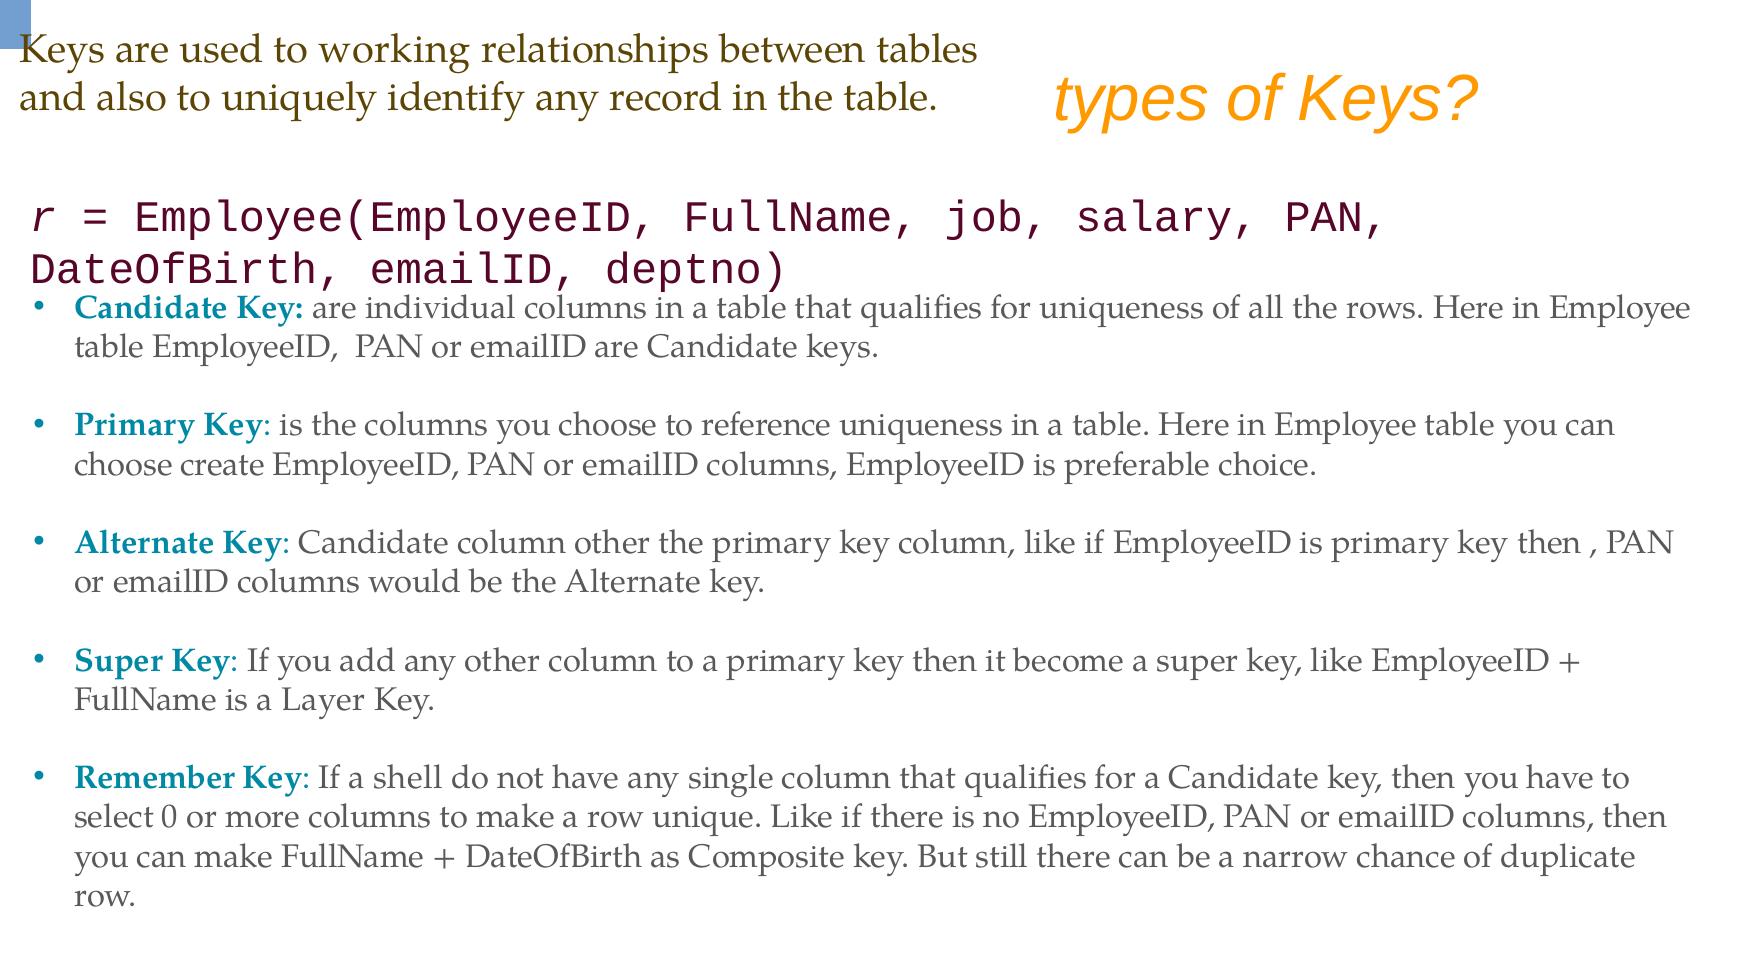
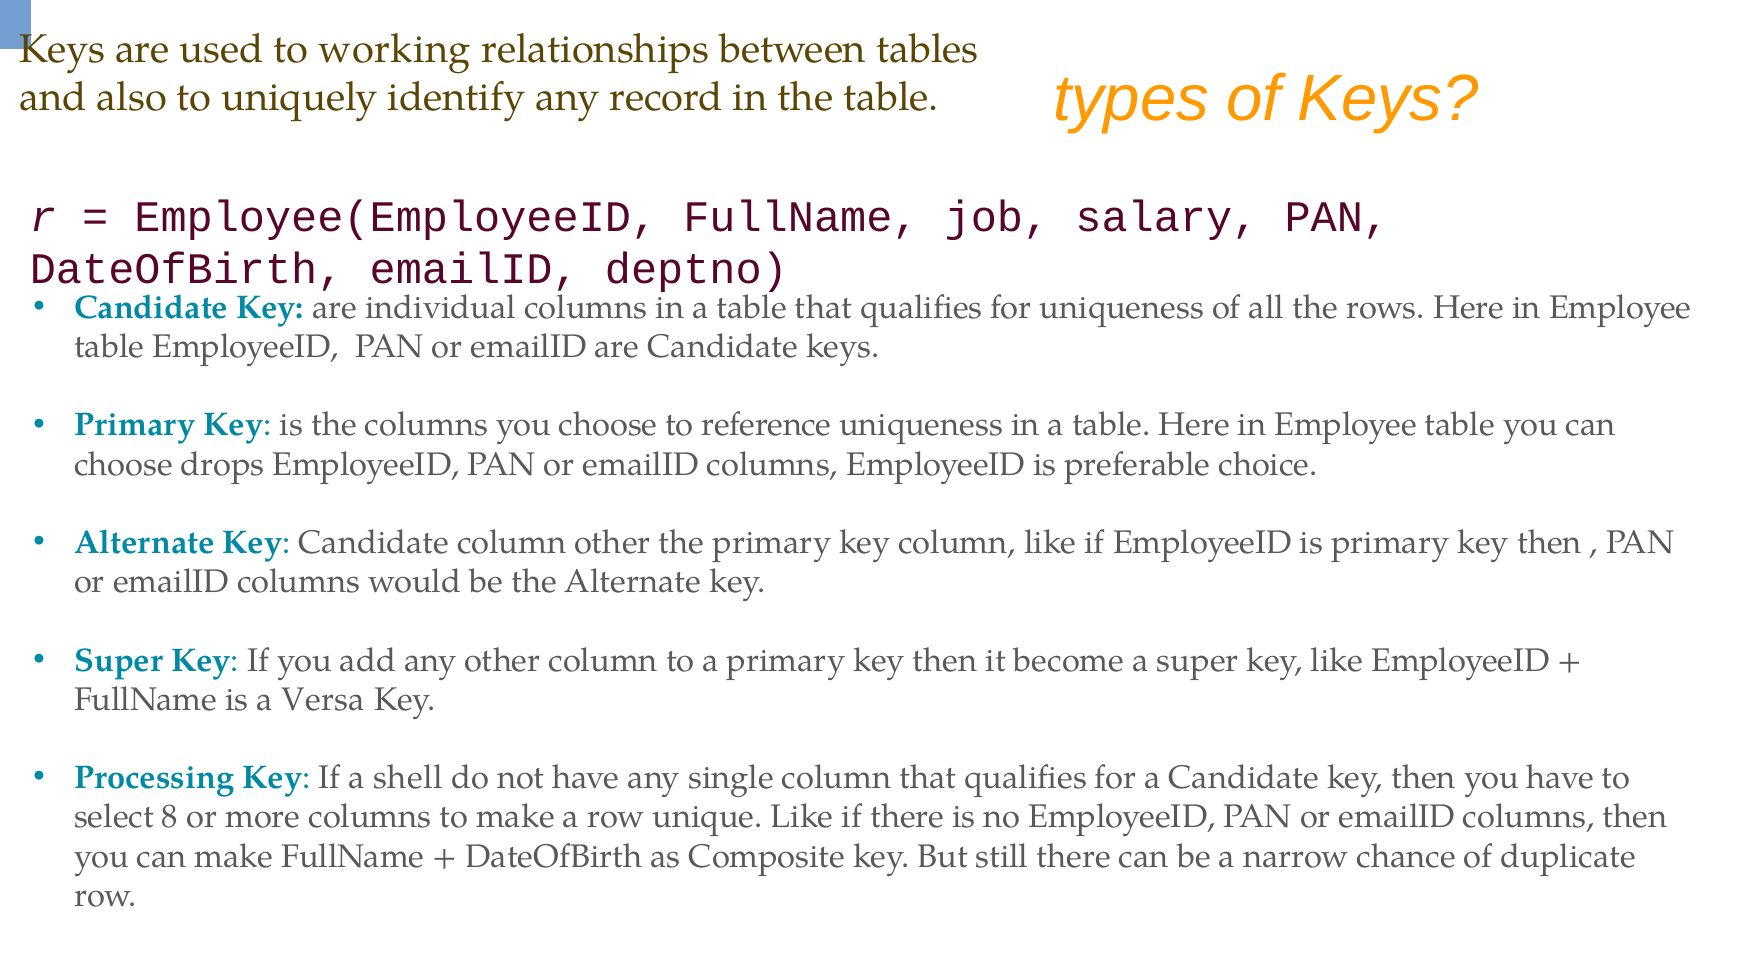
create: create -> drops (223, 464)
Layer: Layer -> Versa (324, 699)
Remember: Remember -> Processing (154, 778)
0: 0 -> 8 (170, 817)
